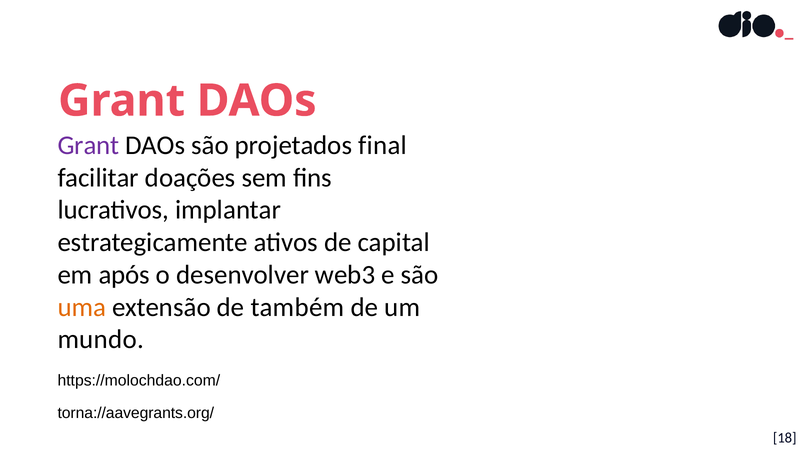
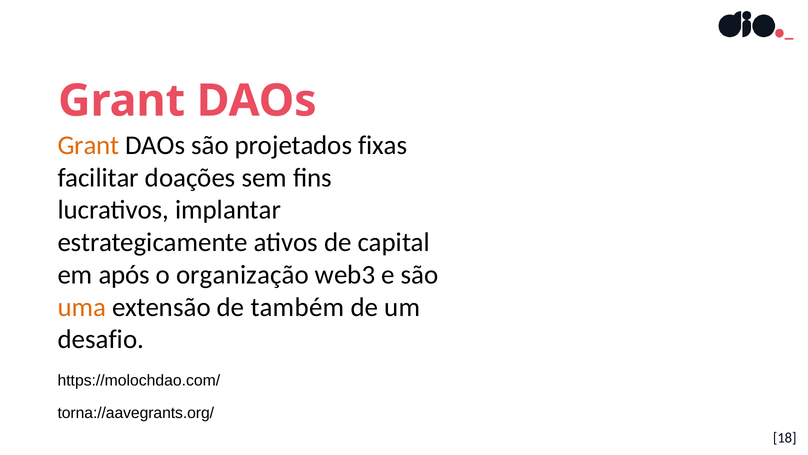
Grant colour: purple -> orange (88, 145)
final: final -> fixas (383, 145)
desenvolver: desenvolver -> organização (242, 275)
mundo: mundo -> desafio (101, 339)
